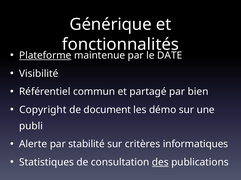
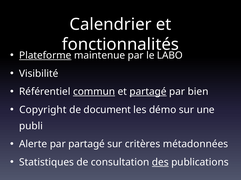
Générique: Générique -> Calendrier (111, 24)
DATE: DATE -> LABO (170, 56)
commun underline: none -> present (94, 92)
partagé underline: none -> present (148, 92)
par stabilité: stabilité -> partagé (87, 145)
informatiques: informatiques -> métadonnées (195, 145)
